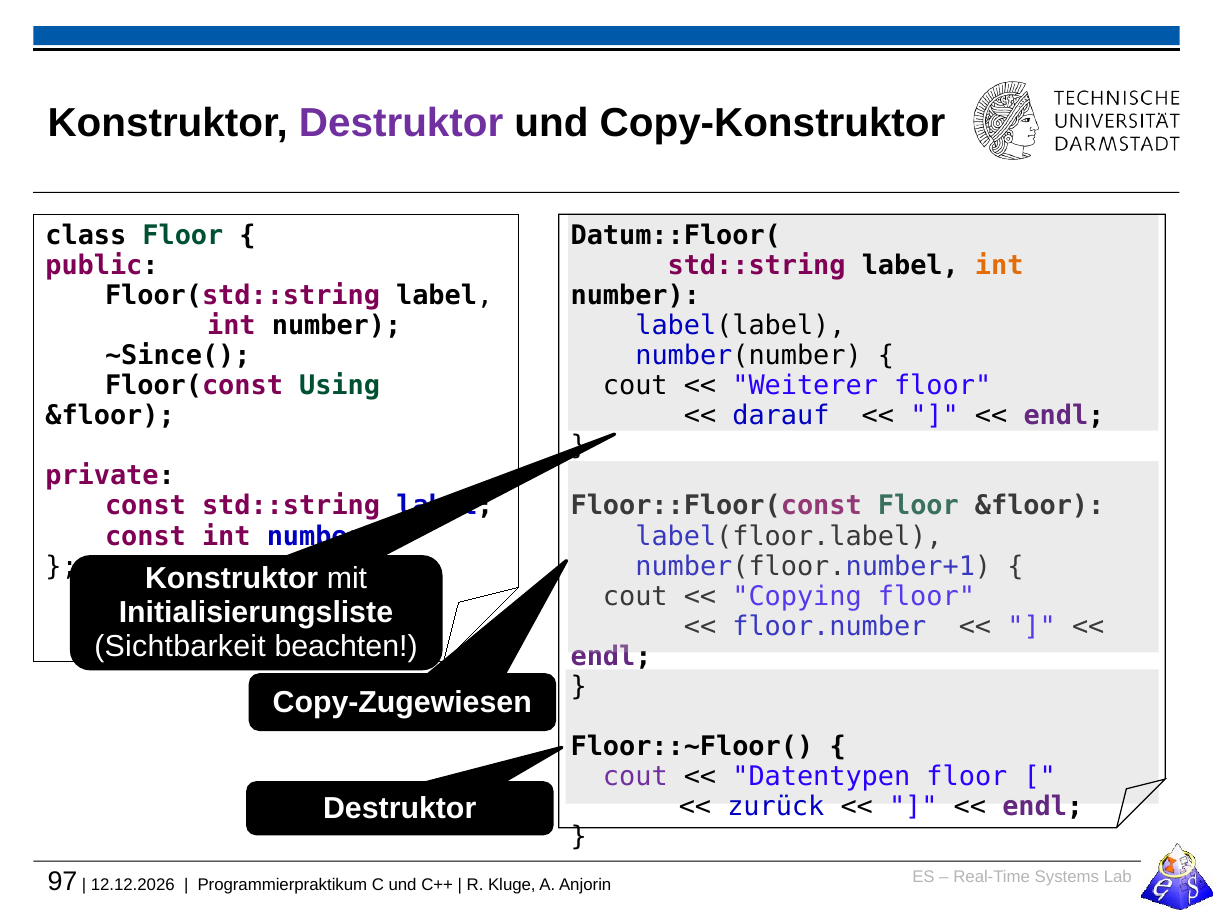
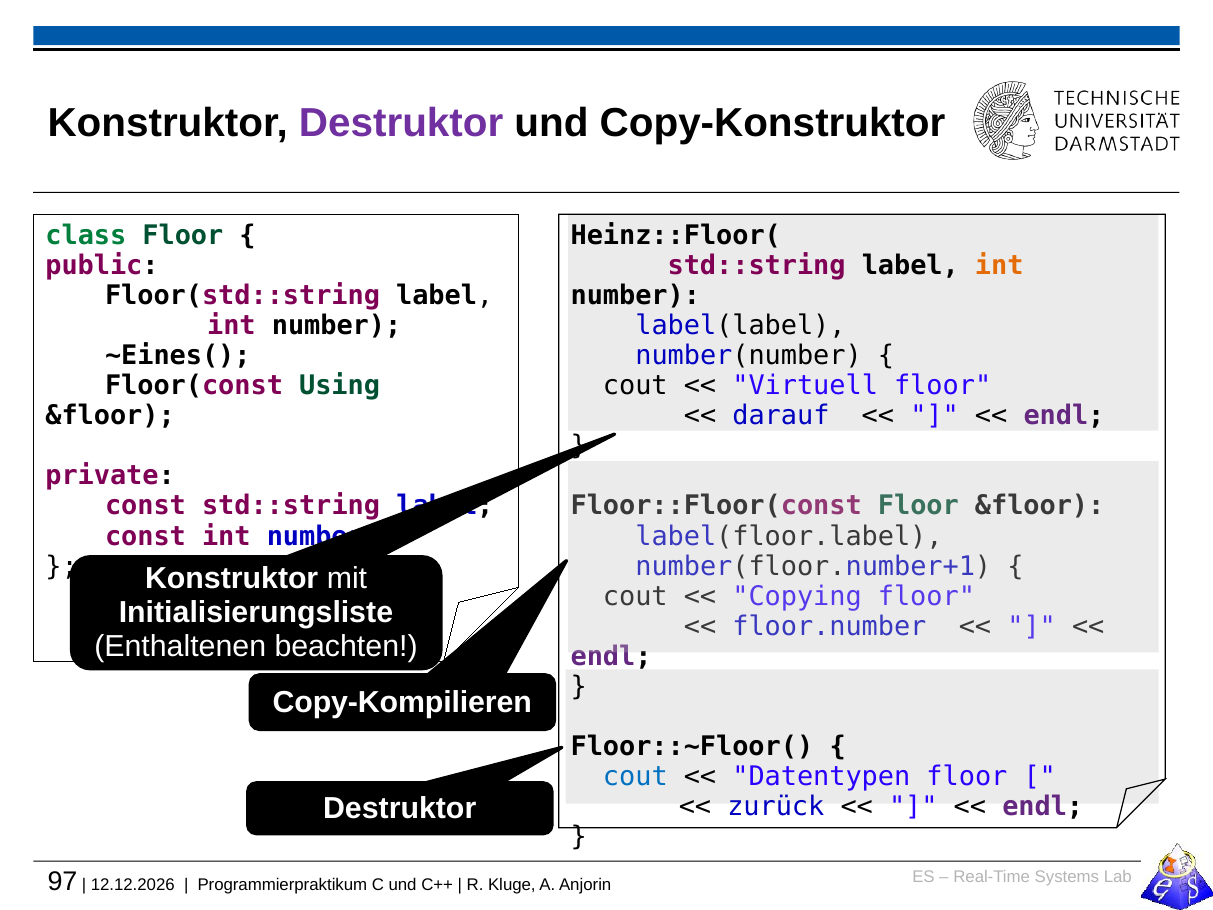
class colour: black -> green (86, 235)
Datum::Floor(: Datum::Floor( -> Heinz::Floor( (676, 235)
~Since(: ~Since( -> ~Eines( (178, 356)
Weiterer: Weiterer -> Virtuell (805, 386)
Sichtbarkeit: Sichtbarkeit -> Enthaltenen (180, 647)
Copy-Zugewiesen: Copy-Zugewiesen -> Copy-Kompilieren (402, 702)
cout colour: purple -> blue (635, 777)
